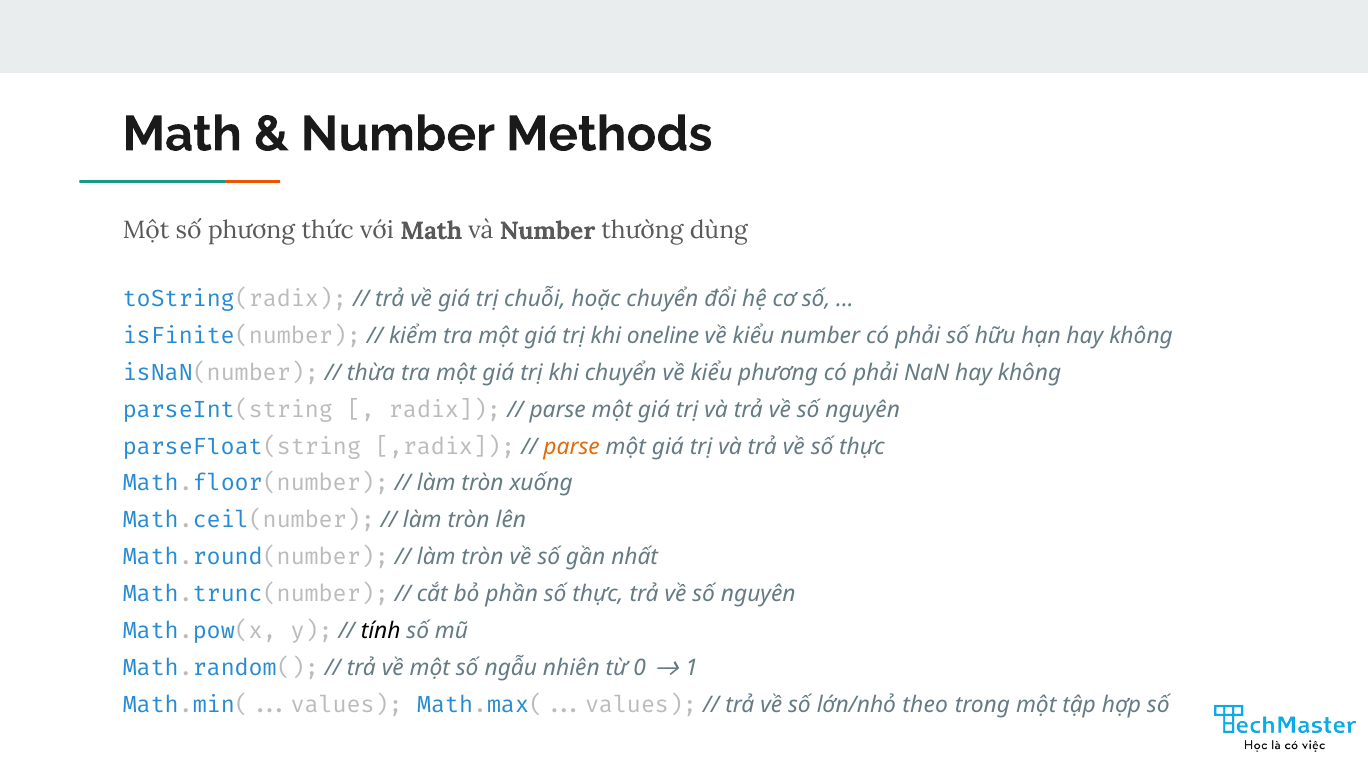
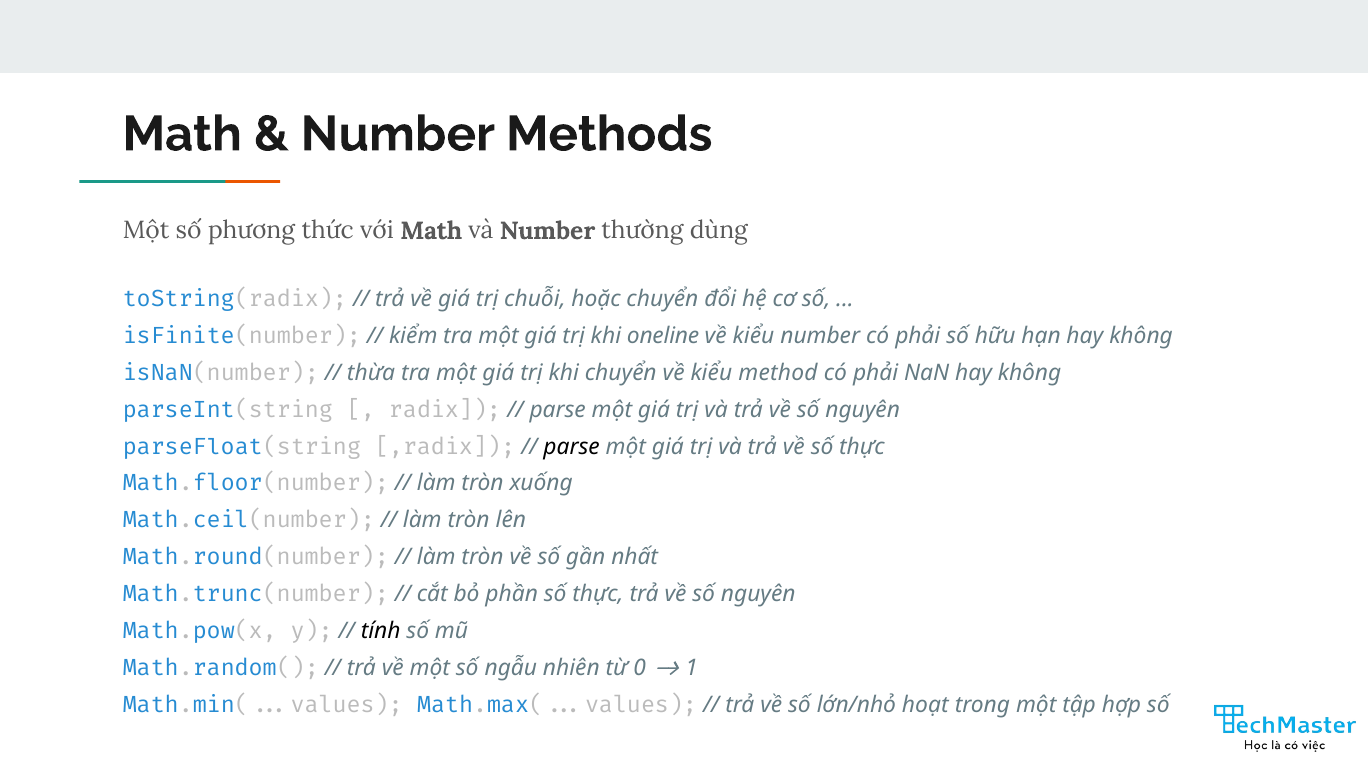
kiểu phương: phương -> method (778, 373)
parse colour: orange -> black (572, 447)
theo: theo -> hoạt (925, 705)
